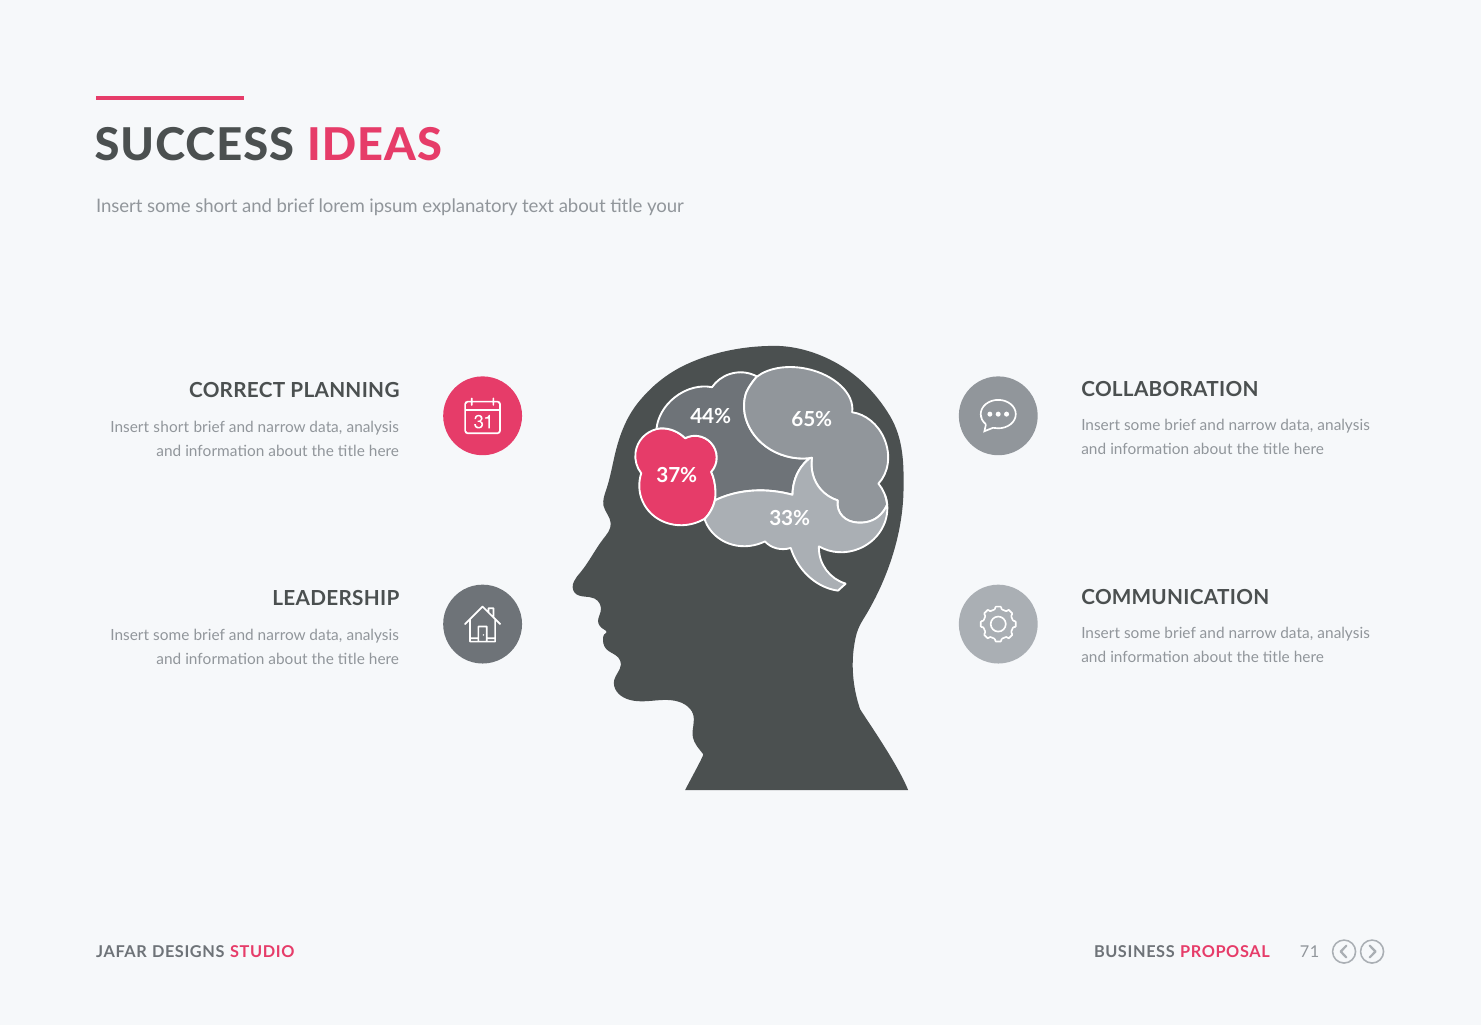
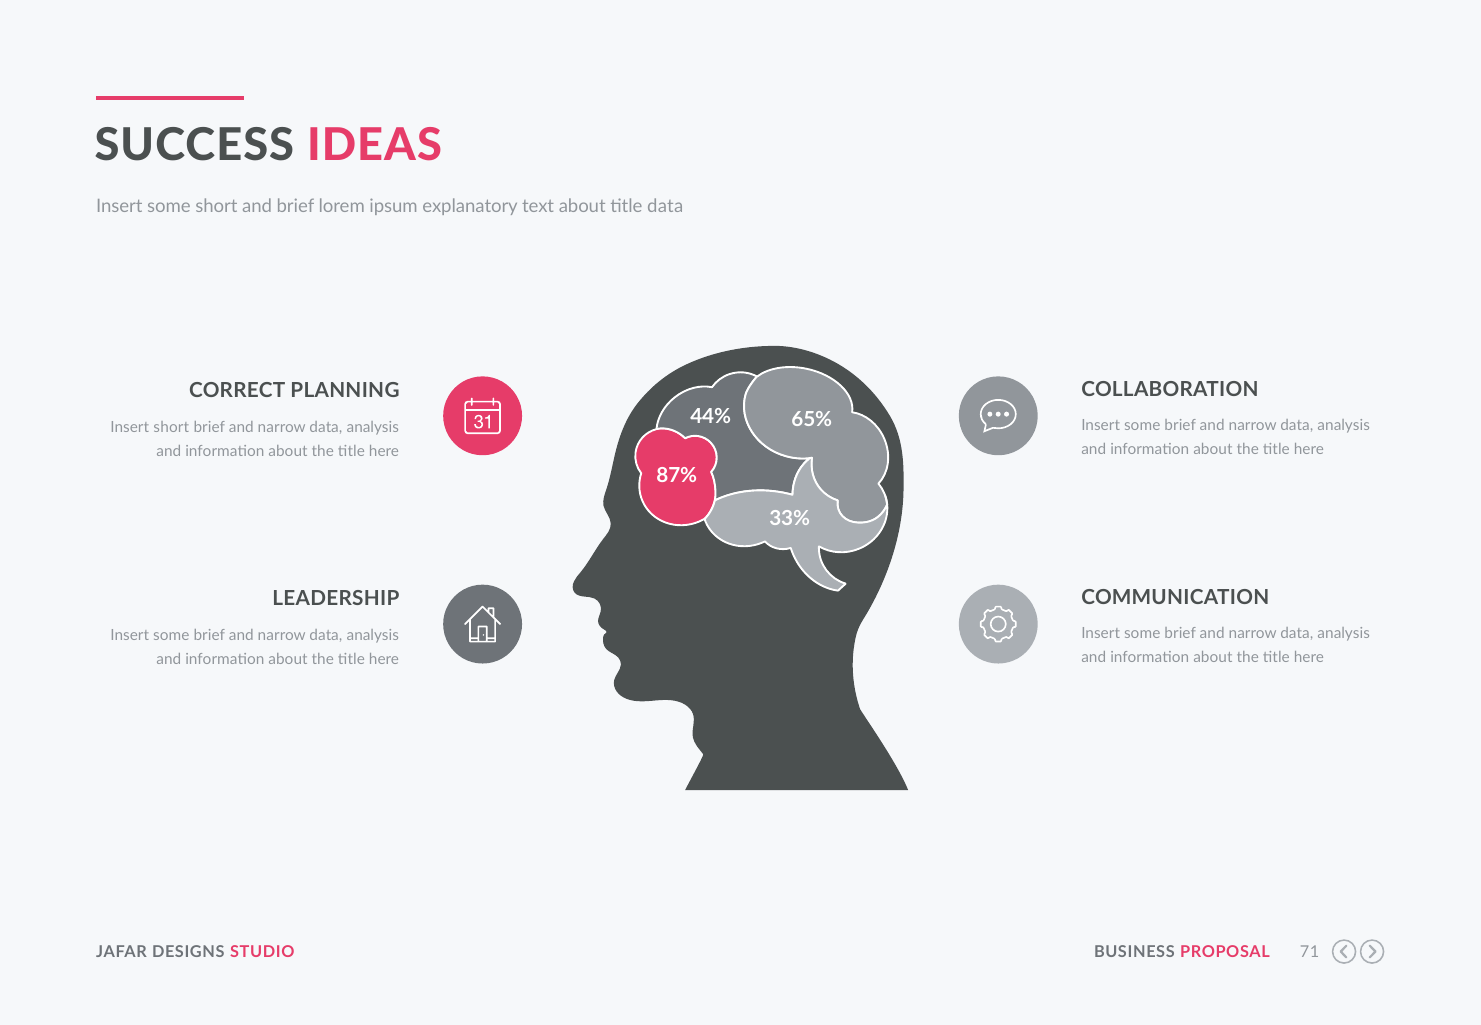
title your: your -> data (665, 206)
37%: 37% -> 87% (677, 475)
